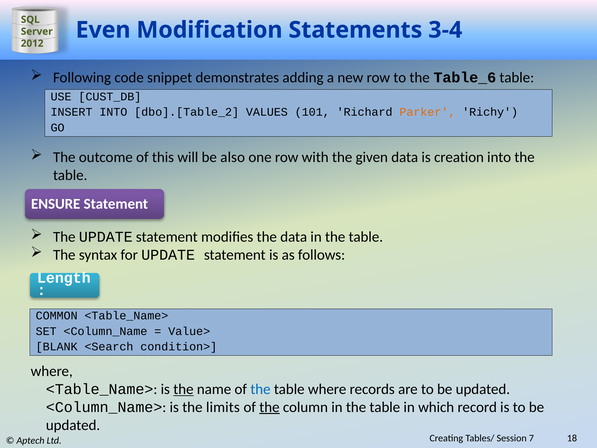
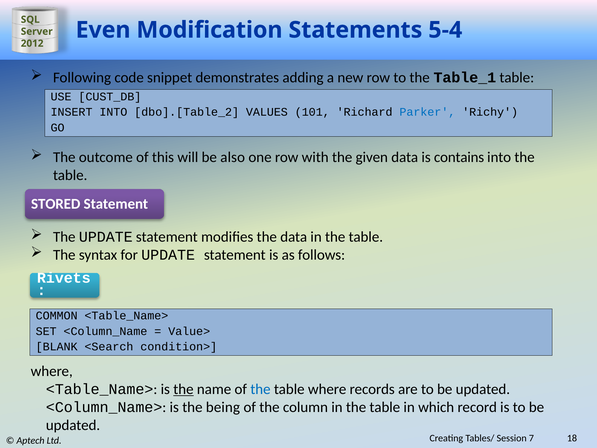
3-4: 3-4 -> 5-4 (445, 30)
Table_6: Table_6 -> Table_1 (465, 78)
Parker colour: orange -> blue (427, 112)
creation: creation -> contains (459, 157)
ENSURE: ENSURE -> STORED (56, 204)
Length: Length -> Rivets (64, 278)
limits: limits -> being (223, 407)
the underline: present -> none (269, 407)
